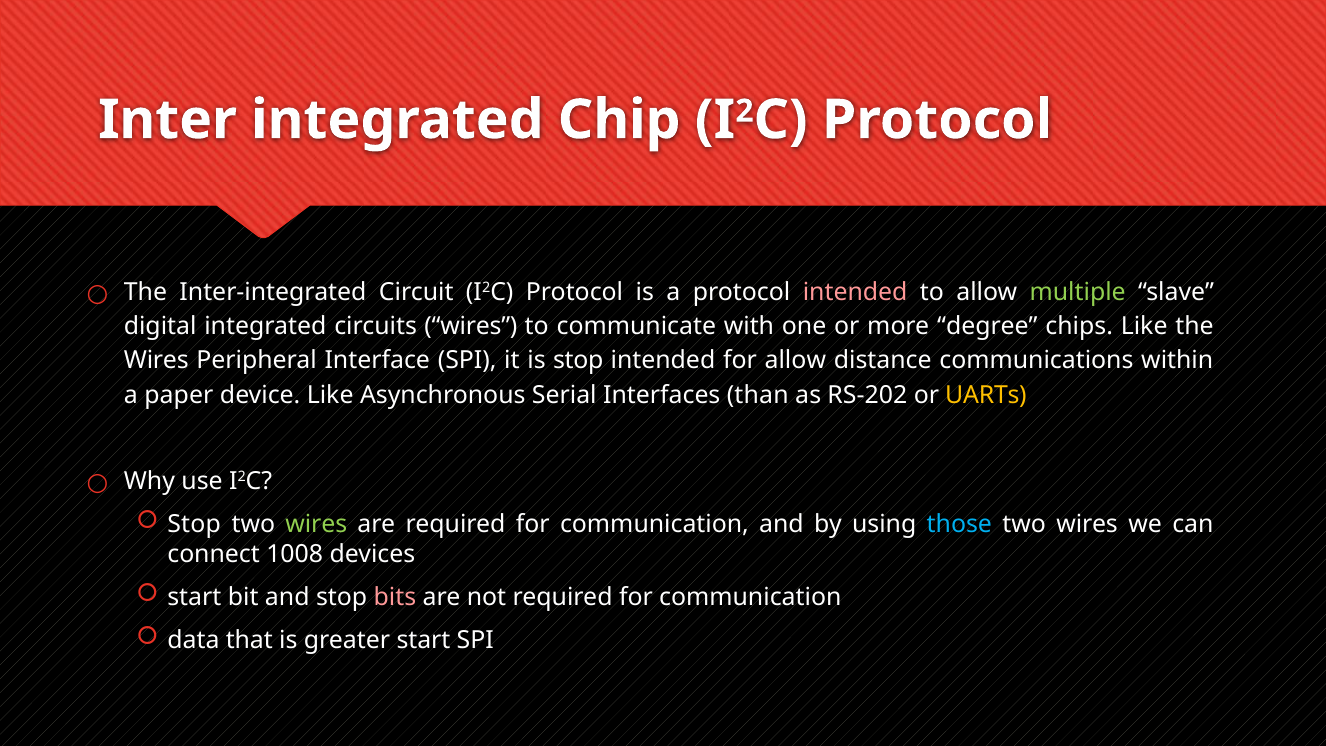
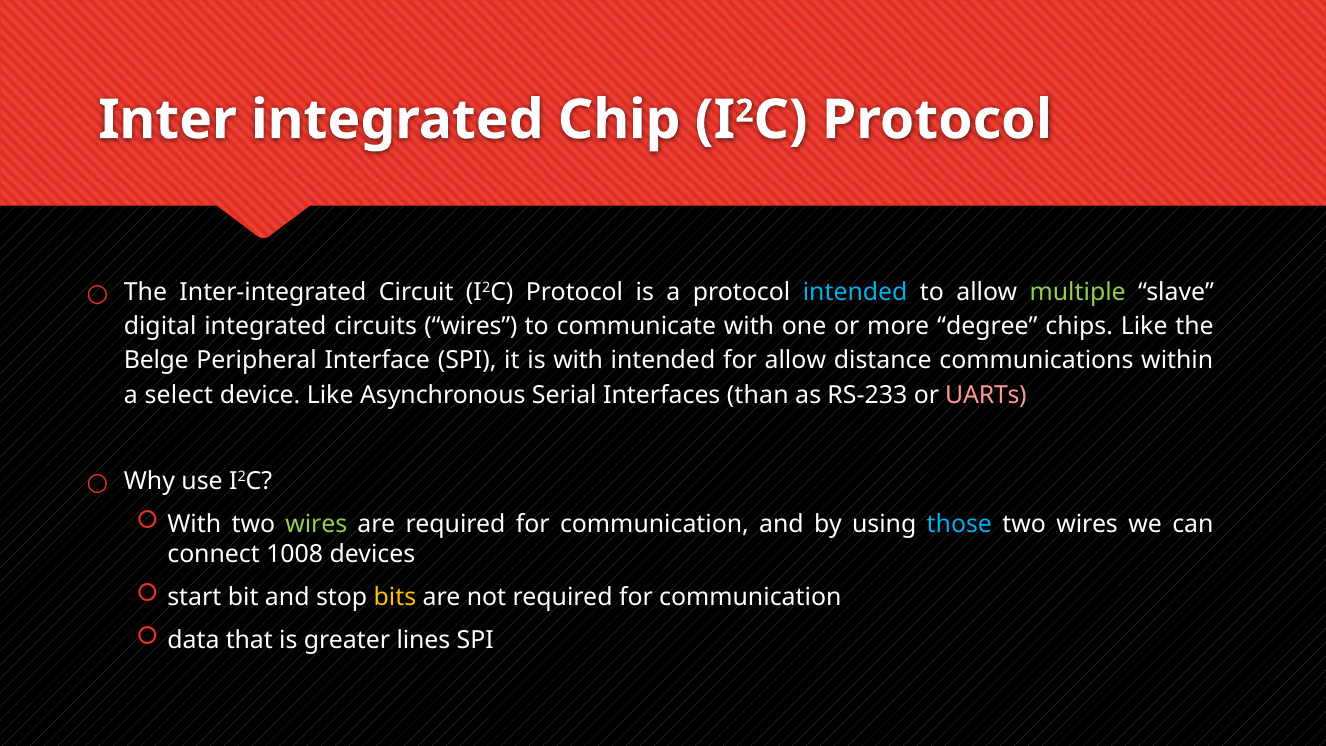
intended colour: pink -> light blue (855, 292)
Wires: Wires -> Belge (156, 360)
is stop: stop -> with (578, 360)
paper: paper -> select (179, 395)
RS-202: RS-202 -> RS-233 (867, 395)
UARTs colour: yellow -> pink (986, 395)
Stop: Stop -> With (194, 524)
bits colour: pink -> yellow (395, 597)
greater start: start -> lines (423, 640)
